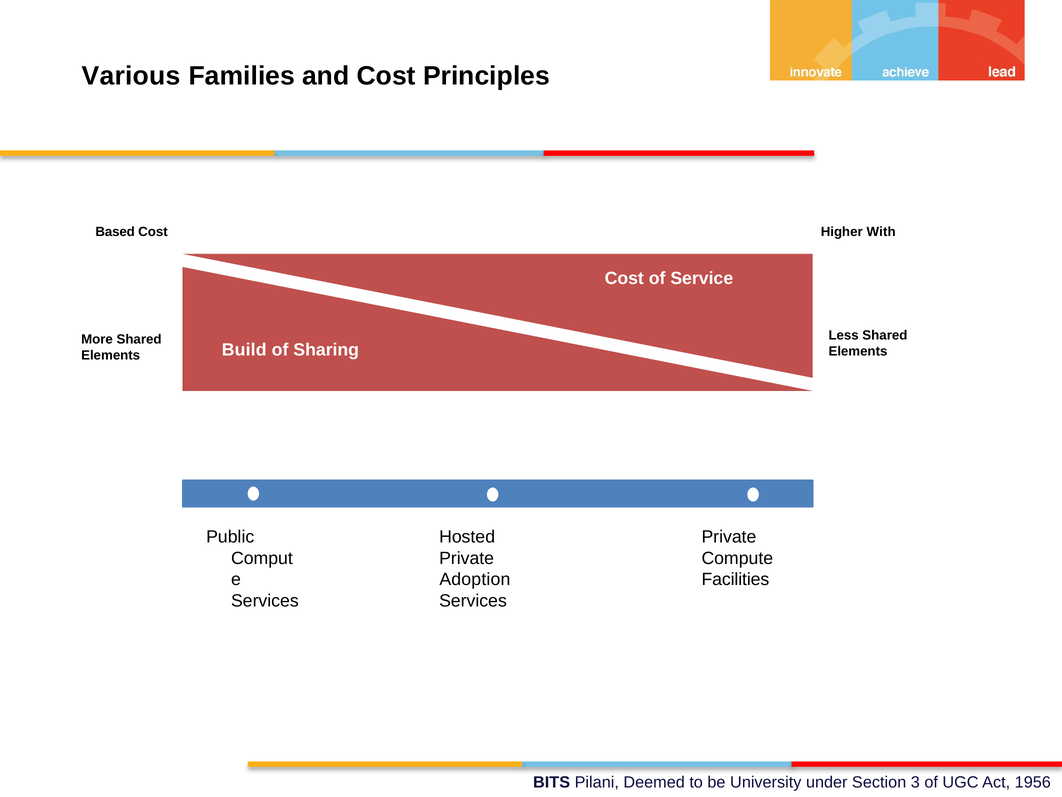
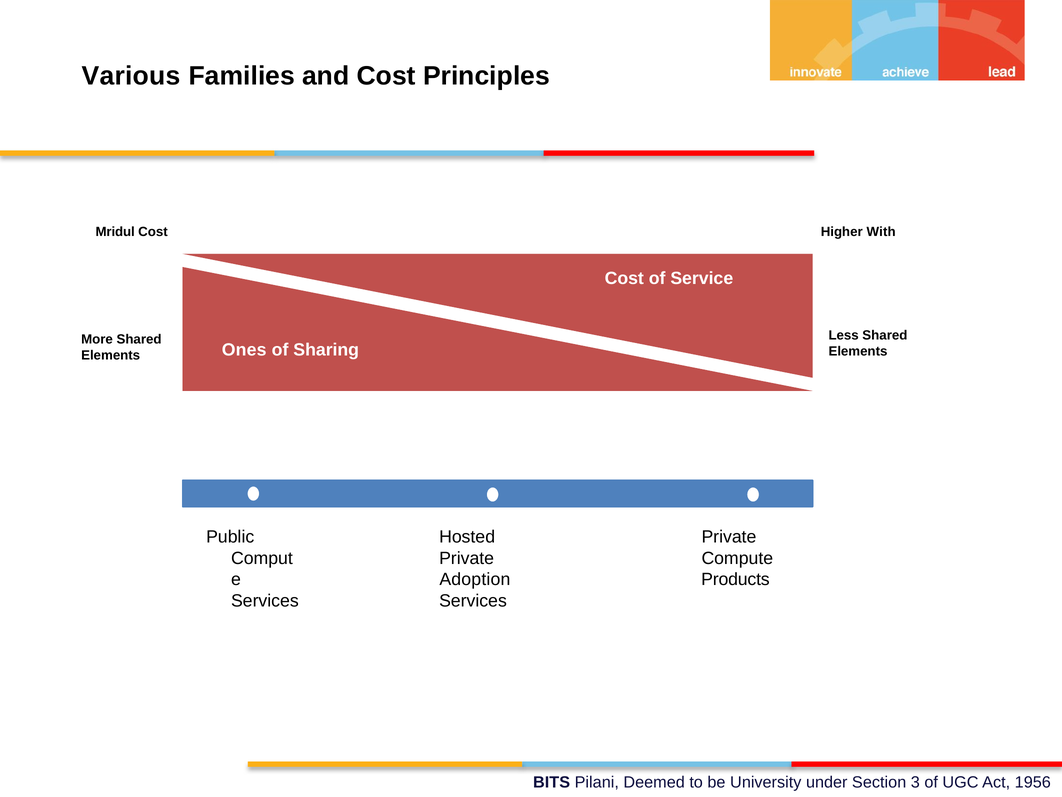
Based: Based -> Mridul (115, 231)
Build: Build -> Ones (244, 349)
Facilities: Facilities -> Products (735, 579)
